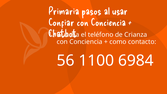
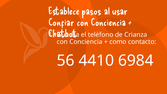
Primaria: Primaria -> Establece (64, 11)
1100: 1100 -> 4410 (96, 61)
